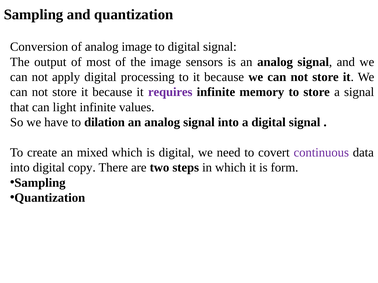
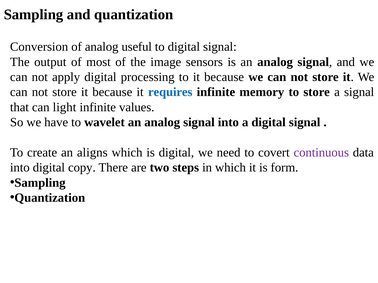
analog image: image -> useful (137, 47)
requires colour: purple -> blue (170, 92)
dilation: dilation -> wavelet (104, 122)
mixed: mixed -> aligns (92, 153)
